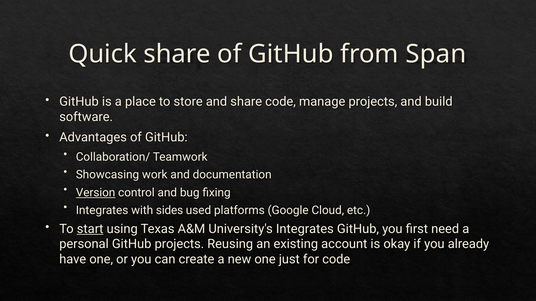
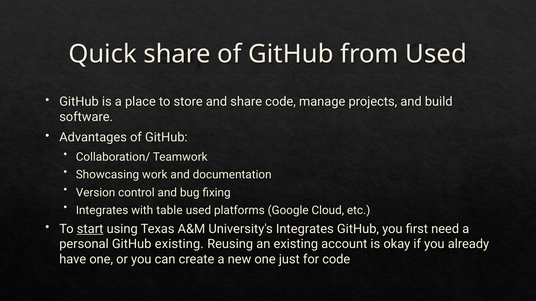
from Span: Span -> Used (436, 54)
Version underline: present -> none (96, 193)
sides: sides -> table (169, 211)
GitHub projects: projects -> existing (179, 244)
